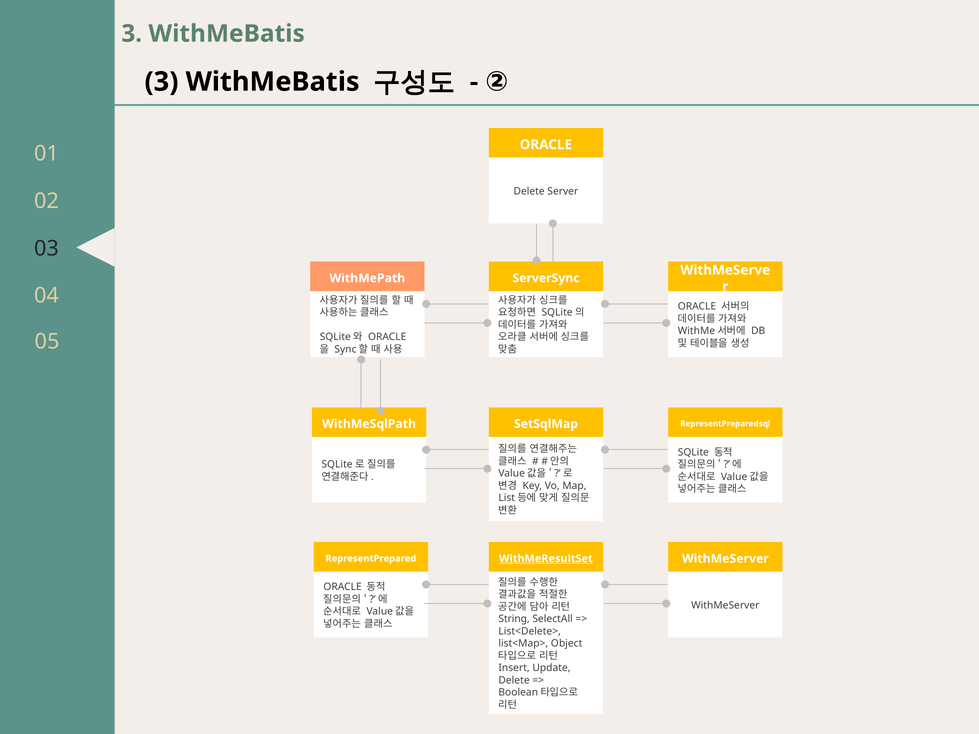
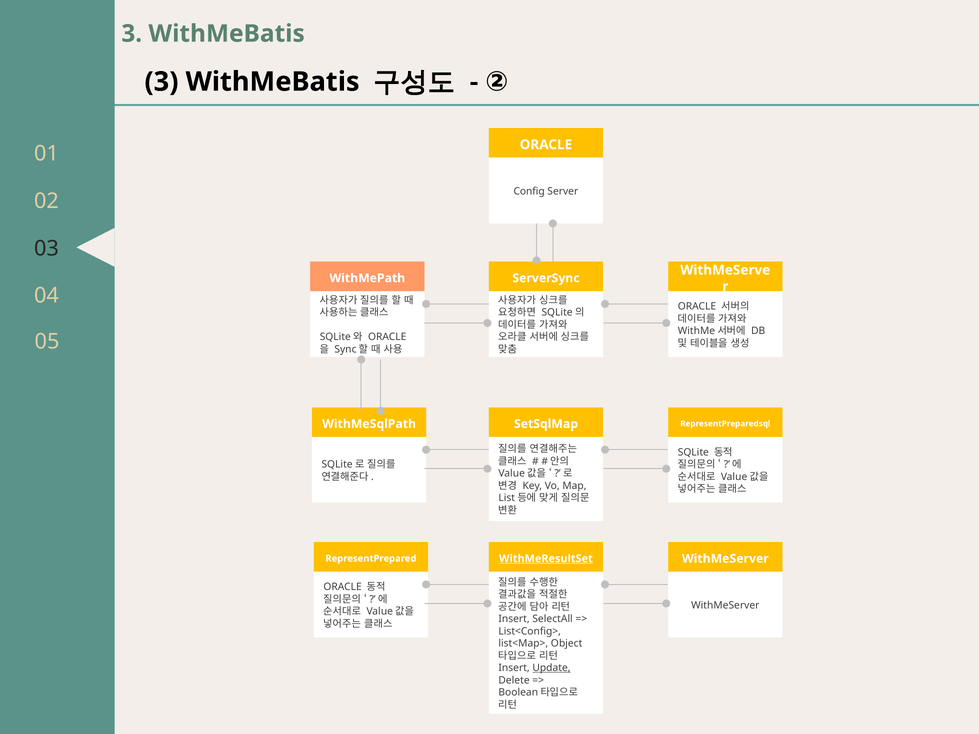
Delete: Delete -> Config (529, 191)
String: String -> Insert (514, 619)
List<Delete>: List<Delete> -> List<Config> (530, 631)
Update underline: none -> present (551, 668)
